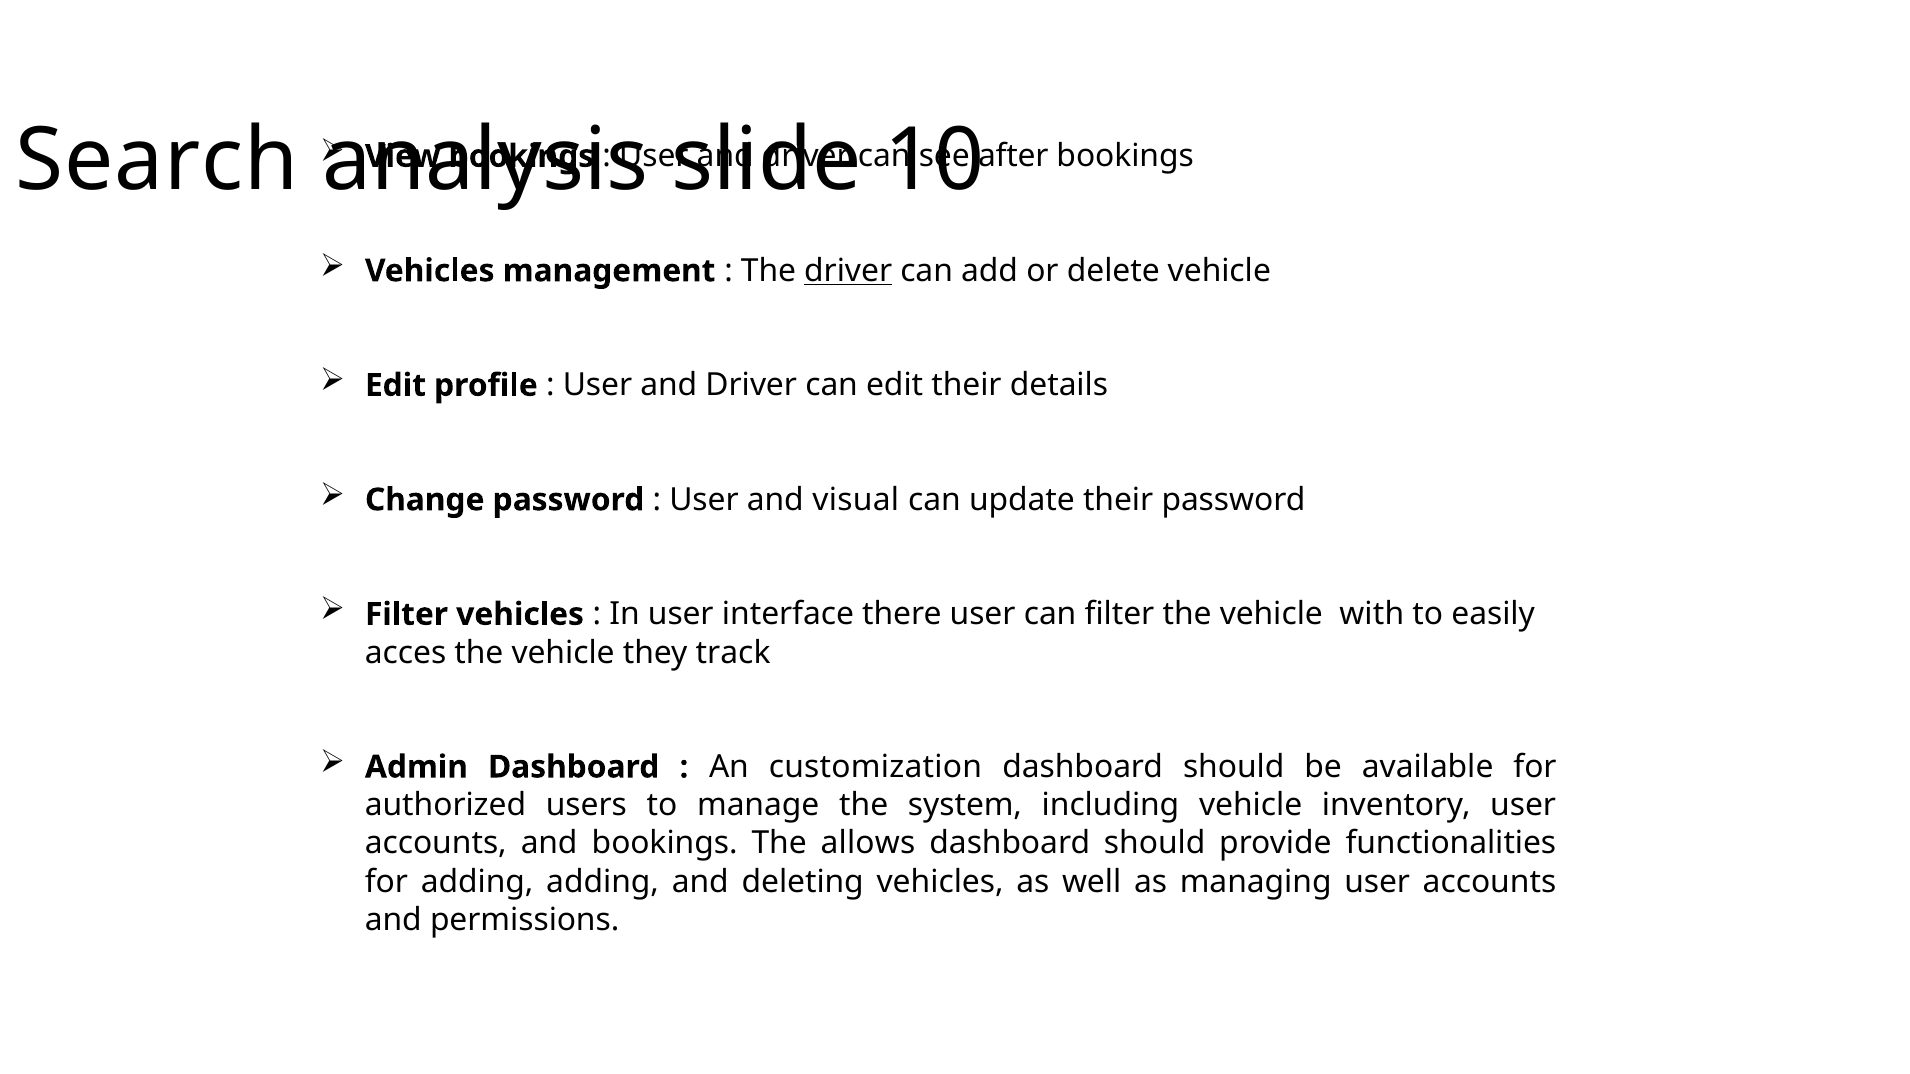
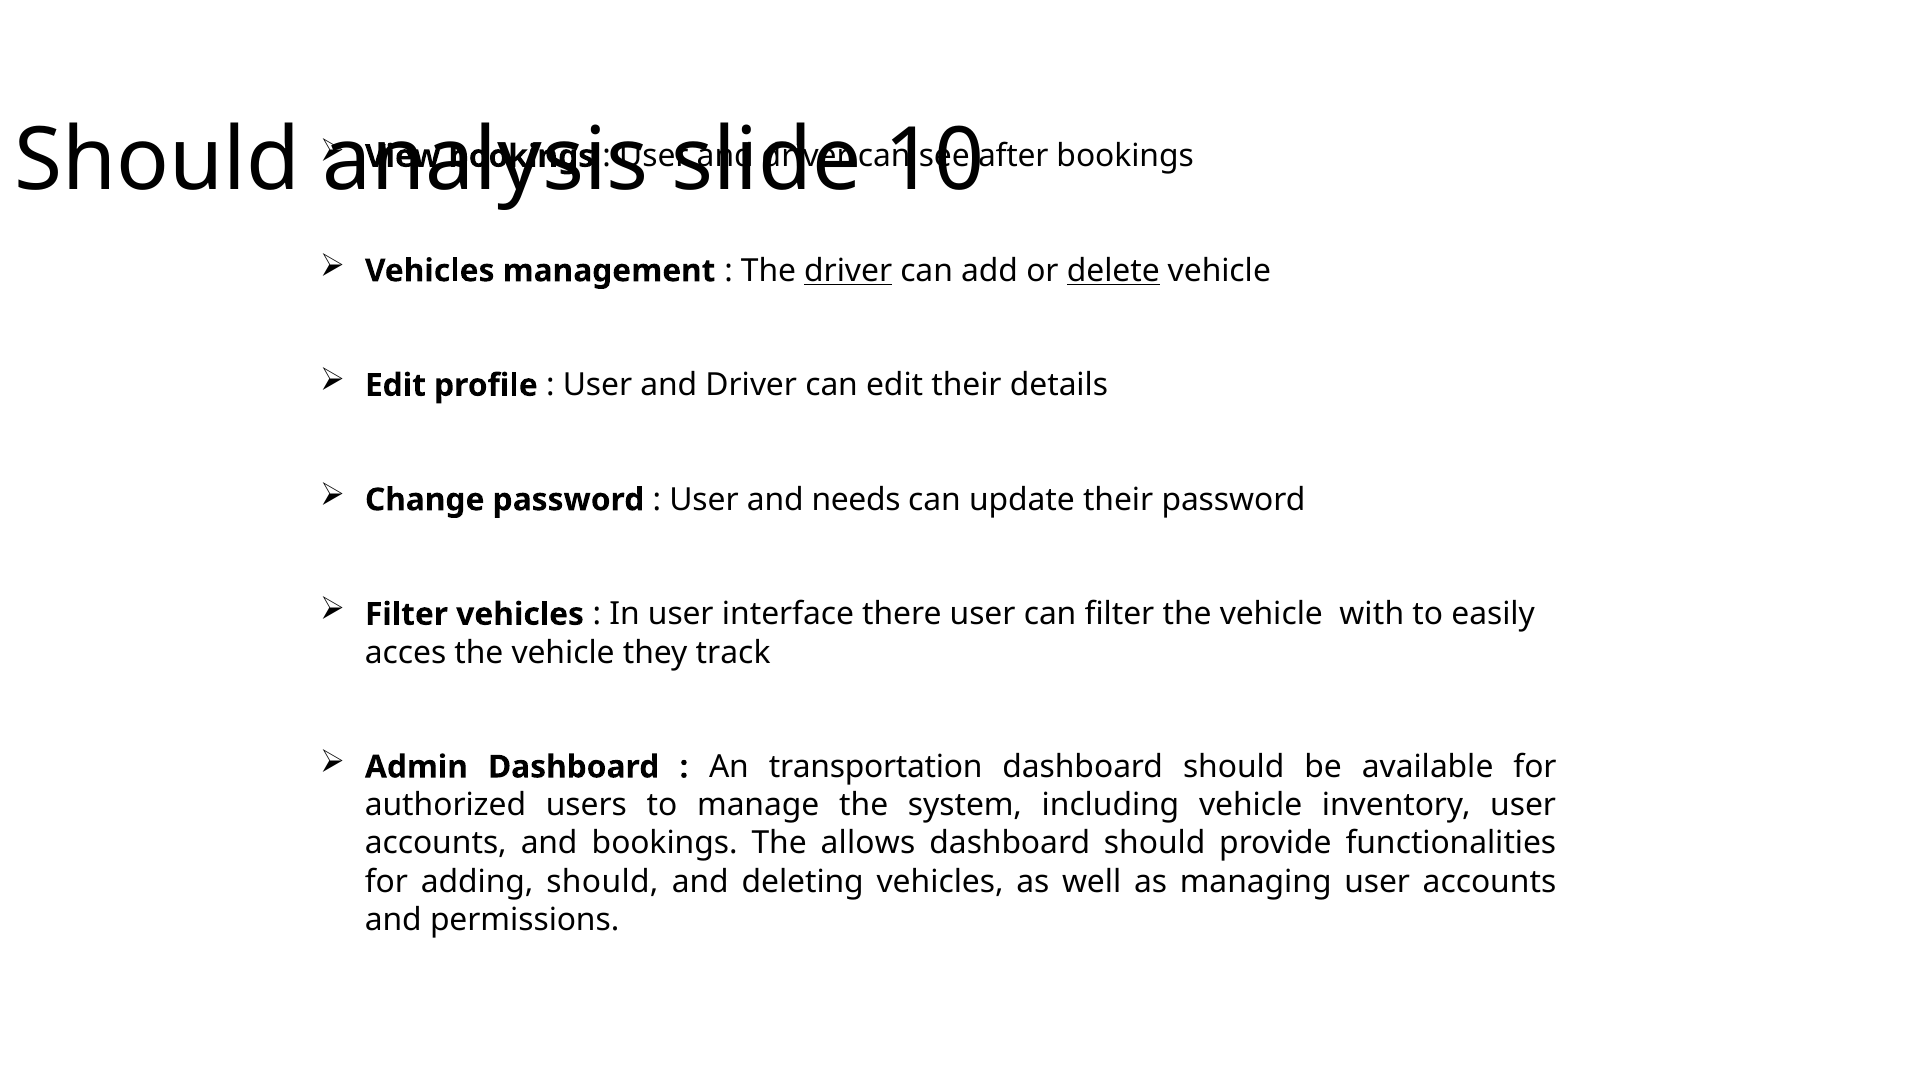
Search: Search -> Should (157, 160)
delete underline: none -> present (1113, 271)
visual: visual -> needs (856, 500)
customization: customization -> transportation (876, 767)
adding adding: adding -> should (602, 882)
